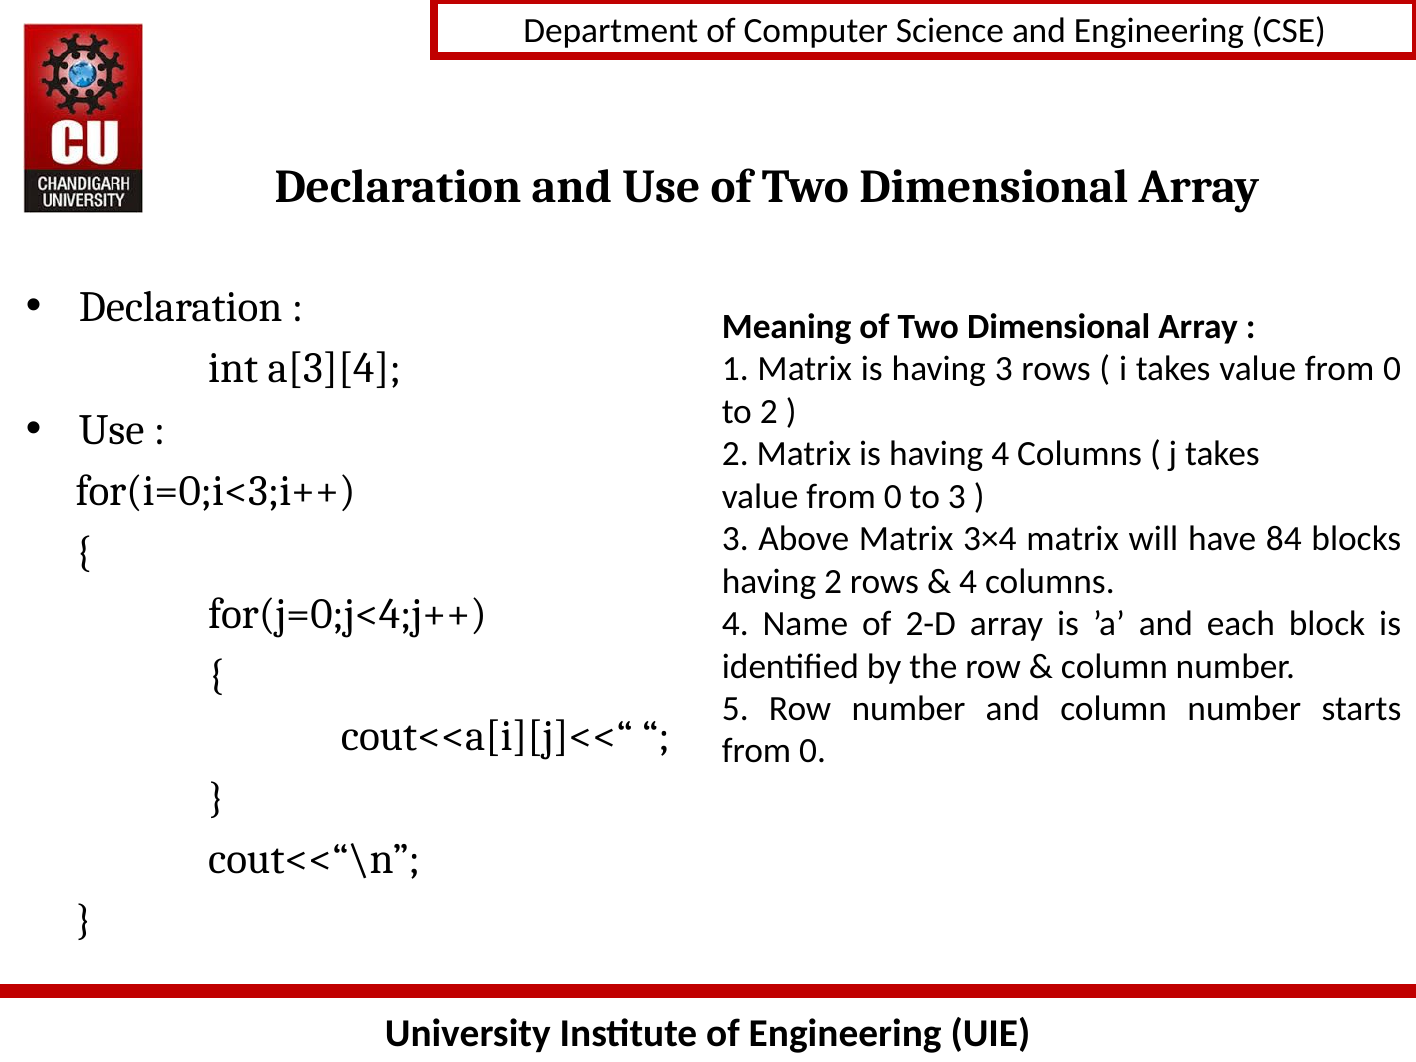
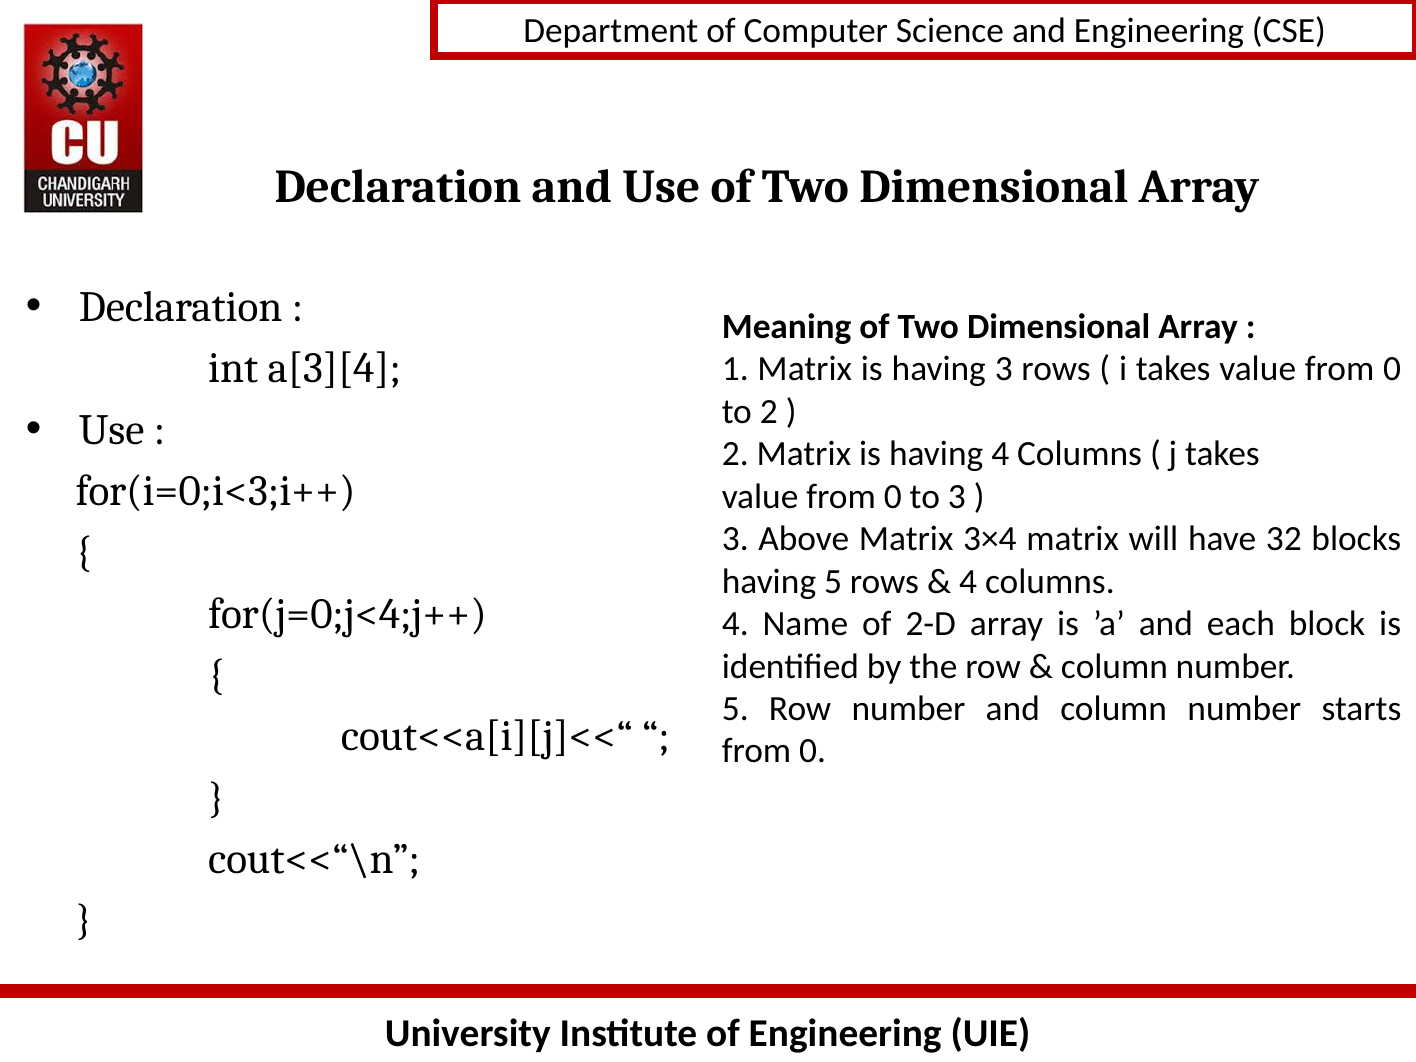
84: 84 -> 32 (1284, 539)
having 2: 2 -> 5 (833, 581)
